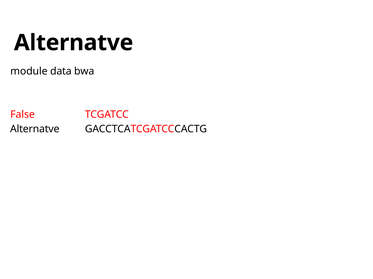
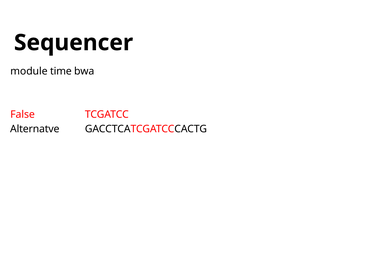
Alternatve: Alternatve -> Sequencer (74, 43)
data: data -> time (61, 71)
